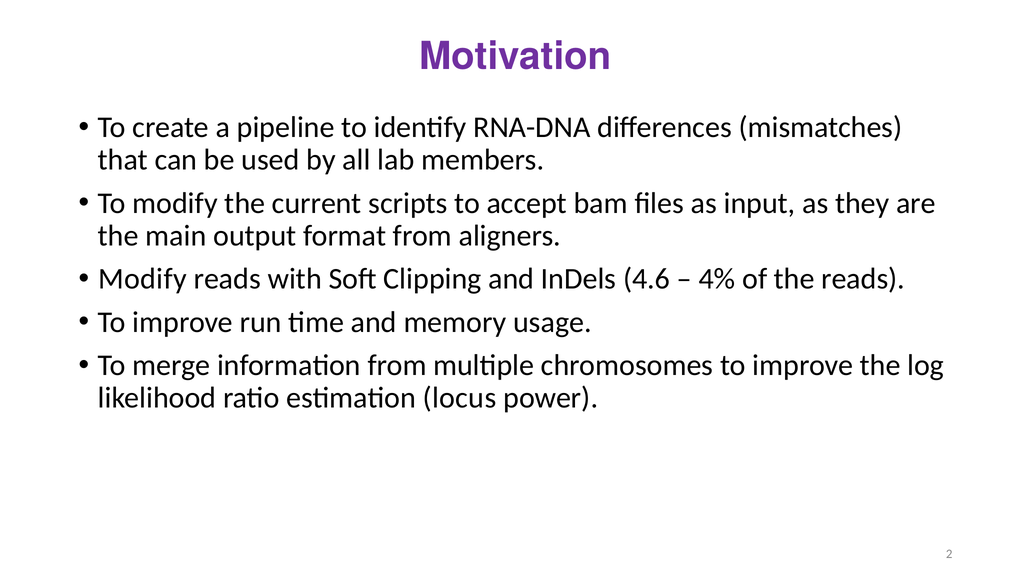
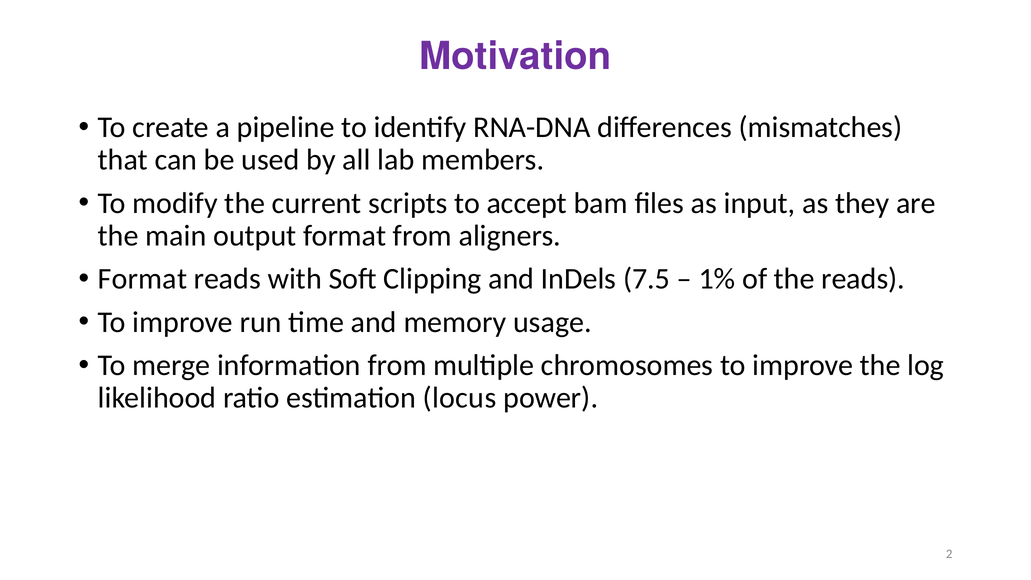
Modify: Modify -> Format (142, 279)
4.6: 4.6 -> 7.5 (647, 279)
4%: 4% -> 1% (717, 279)
